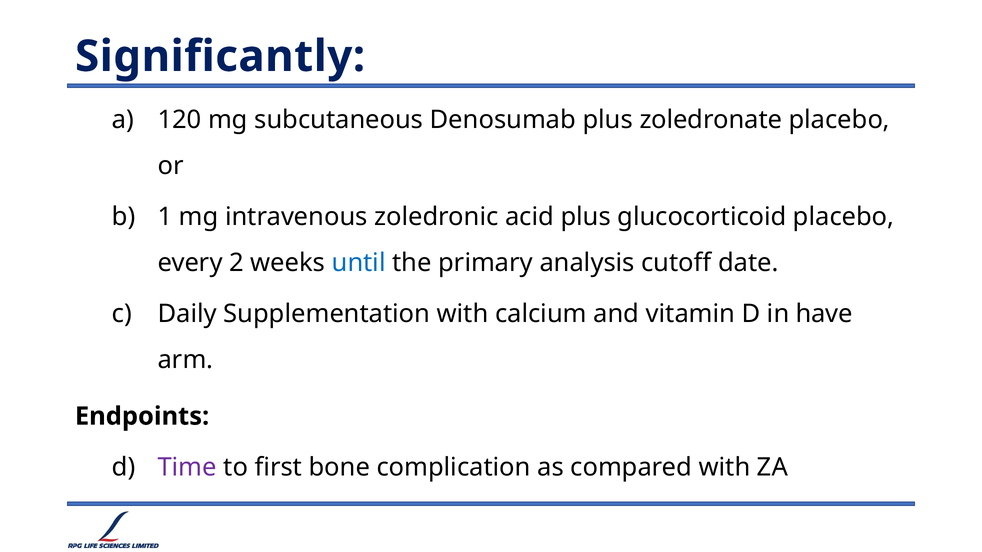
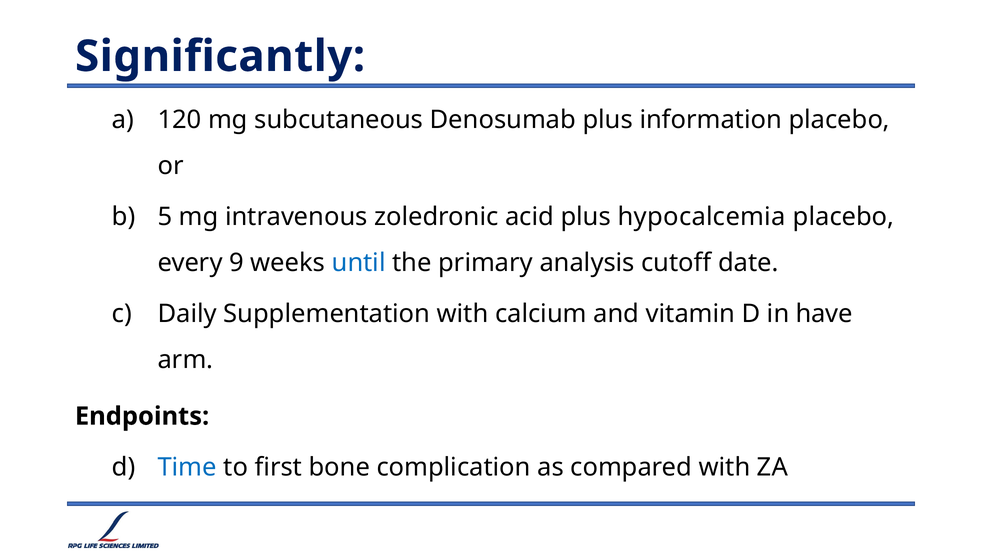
zoledronate: zoledronate -> information (711, 120)
1: 1 -> 5 (165, 217)
glucocorticoid: glucocorticoid -> hypocalcemia (702, 217)
2: 2 -> 9 (237, 263)
Time colour: purple -> blue (187, 468)
